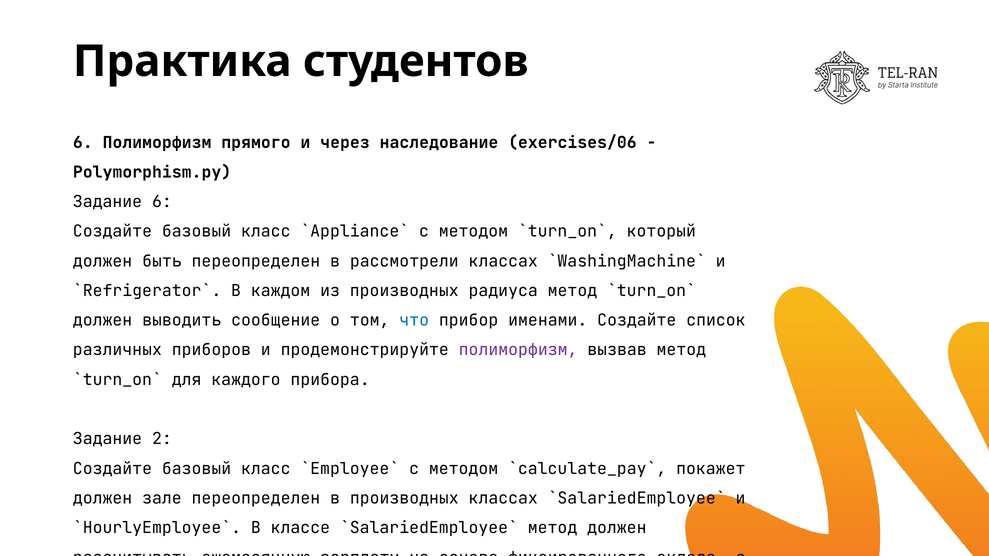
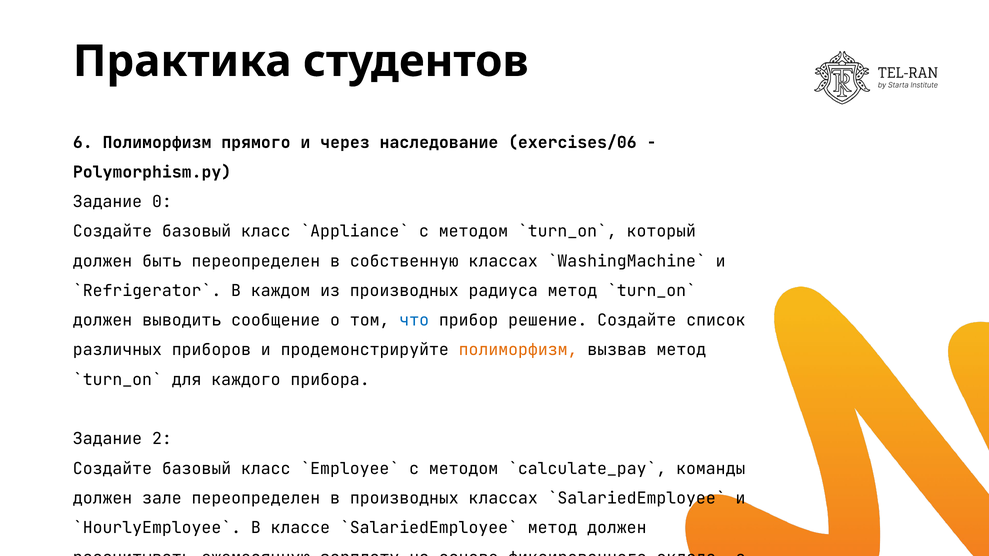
Задание 6: 6 -> 0 (162, 202)
рассмотрели: рассмотрели -> собственную (404, 261)
именами: именами -> решение (548, 321)
полиморфизм colour: purple -> orange (518, 350)
покажет: покажет -> команды (711, 469)
